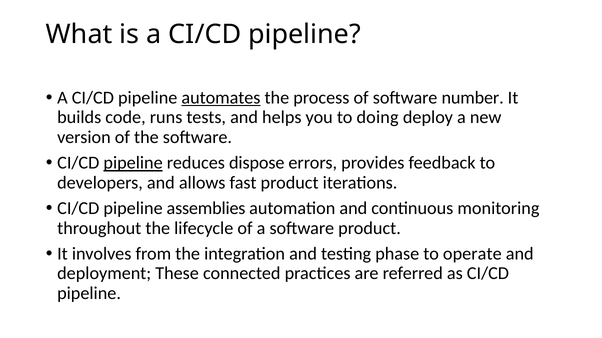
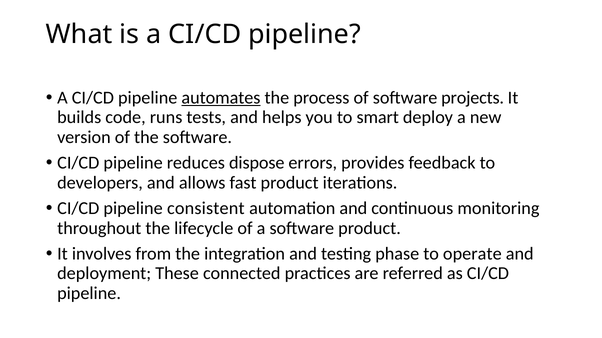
number: number -> projects (473, 98)
doing: doing -> smart (378, 118)
pipeline underline: present -> none (133, 163)
assemblies: assemblies -> consistent (206, 209)
